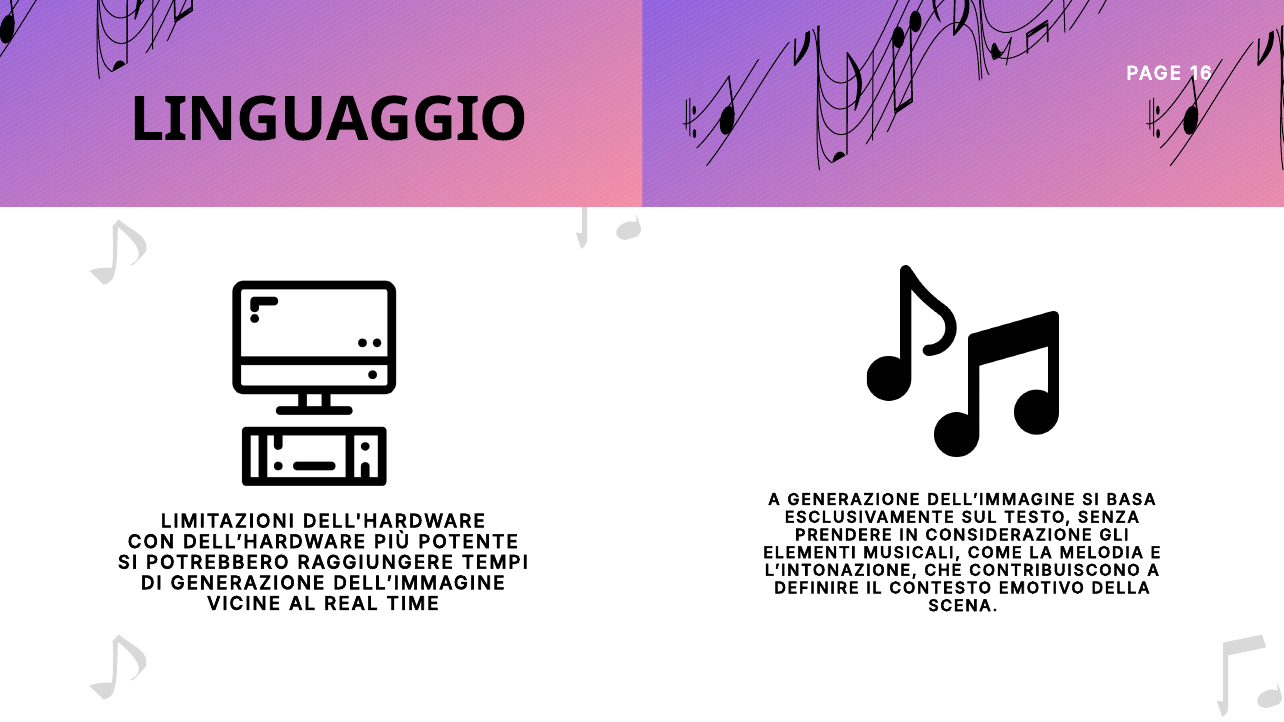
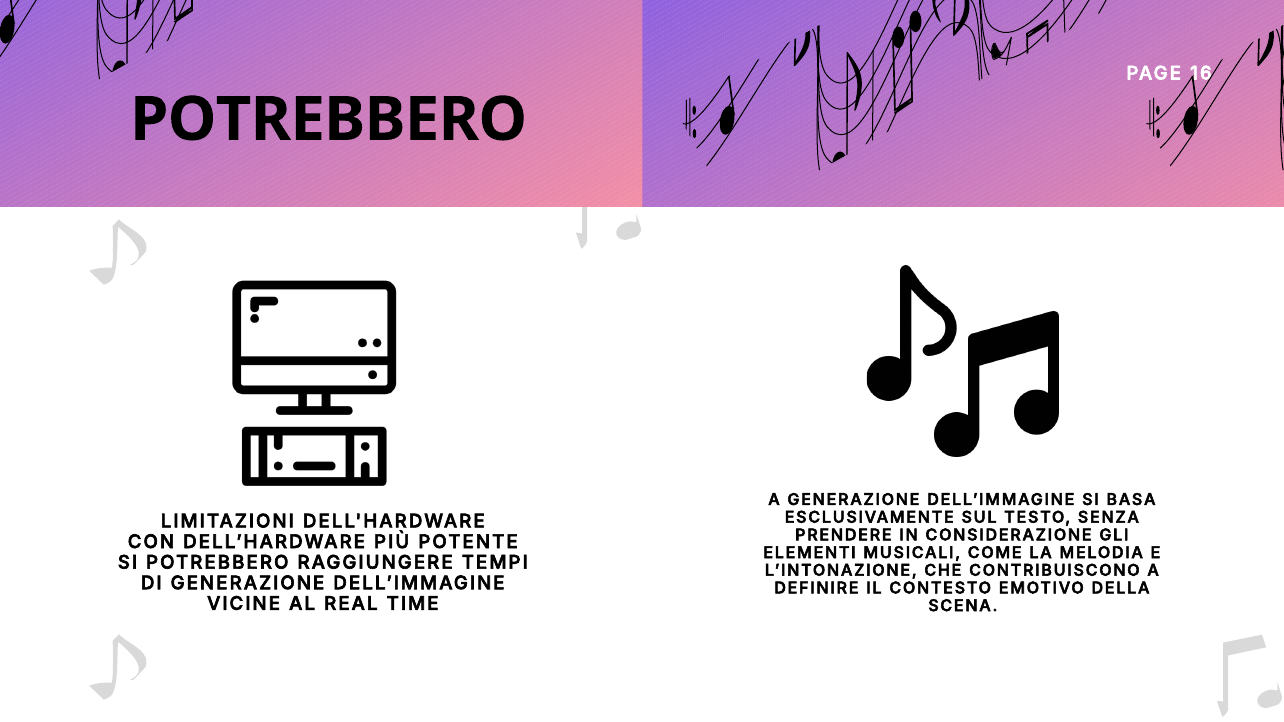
LINGUAGGIO: LINGUAGGIO -> POTREBBERO (329, 120)
